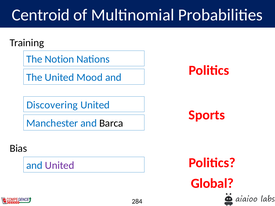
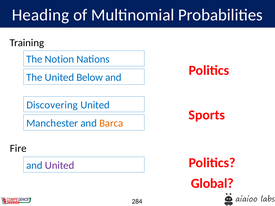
Centroid: Centroid -> Heading (41, 15)
Mood: Mood -> Below (90, 78)
Barca colour: black -> orange (111, 123)
Bias: Bias -> Fire (18, 149)
